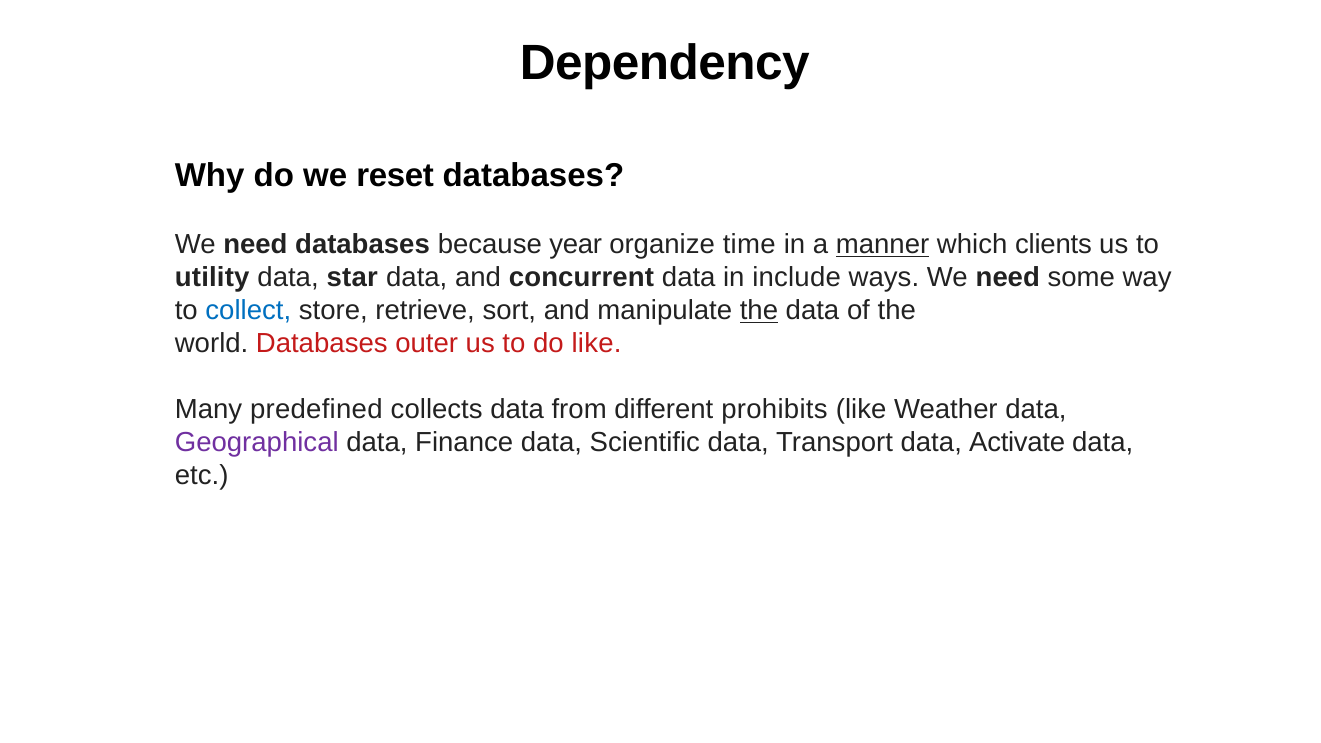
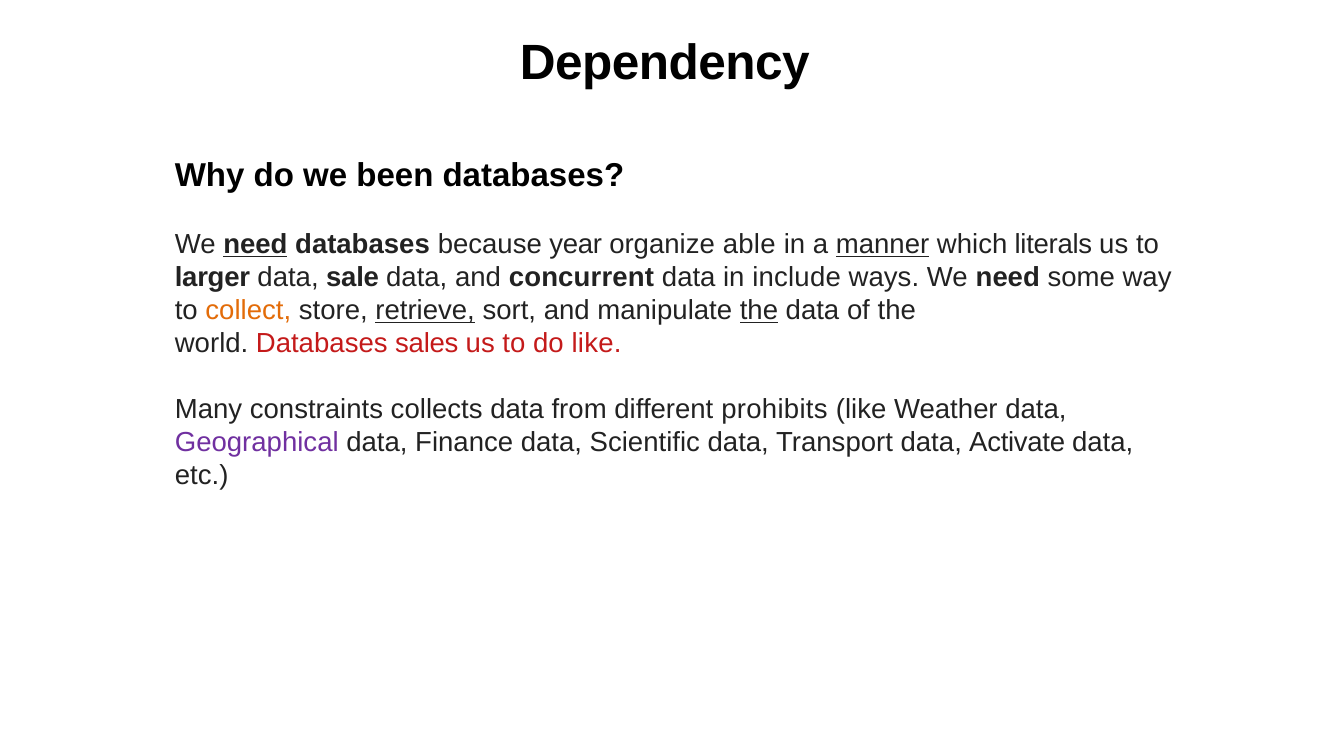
reset: reset -> been (395, 176)
need underline: none -> present (255, 245)
time: time -> able (749, 245)
clients: clients -> literals (1053, 245)
utility: utility -> larger (212, 278)
star: star -> sale (353, 278)
collect colour: blue -> orange (248, 311)
retrieve underline: none -> present (425, 311)
outer: outer -> sales (427, 344)
predefined: predefined -> constraints (316, 410)
